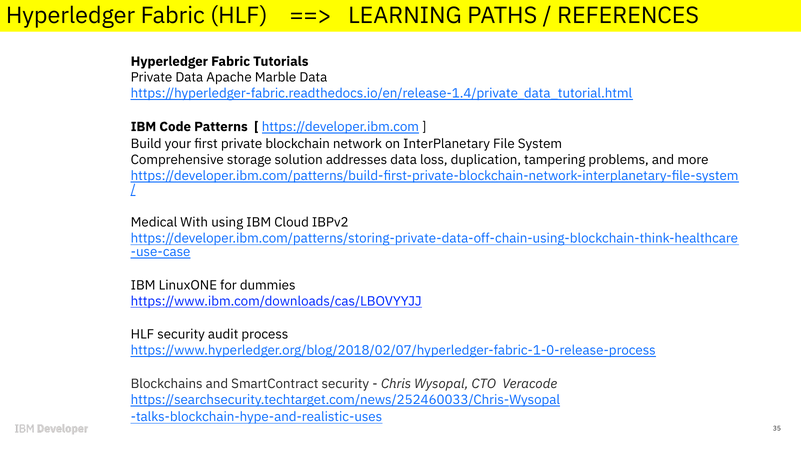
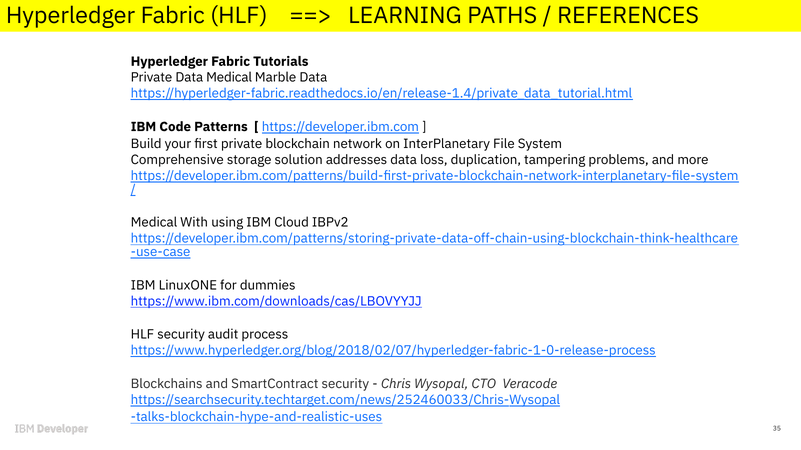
Data Apache: Apache -> Medical (229, 78)
